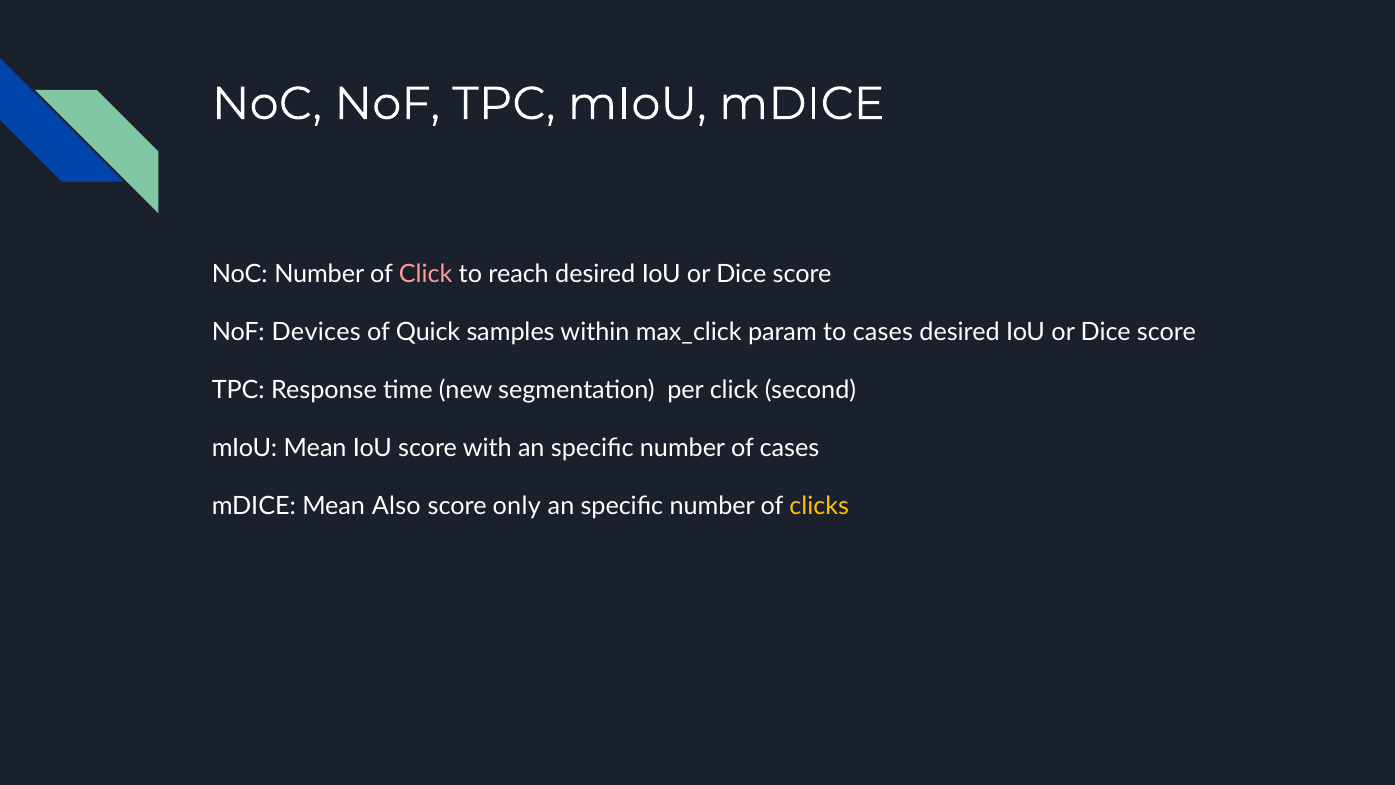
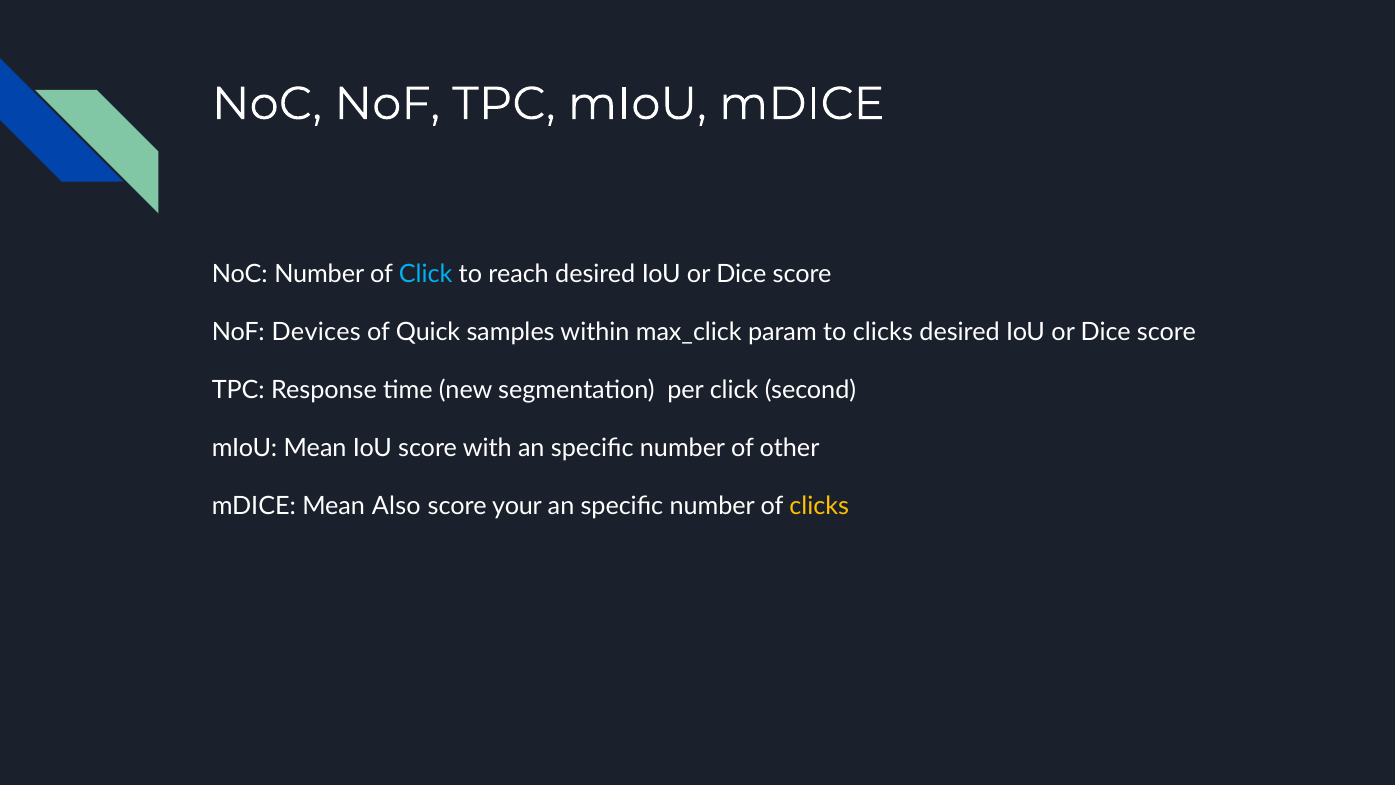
Click colour: pink -> light blue (426, 274)
to cases: cases -> clicks (883, 332)
of cases: cases -> other (790, 448)
only: only -> your (517, 506)
